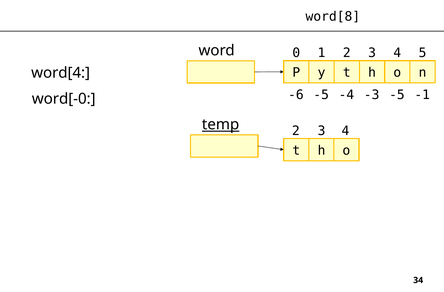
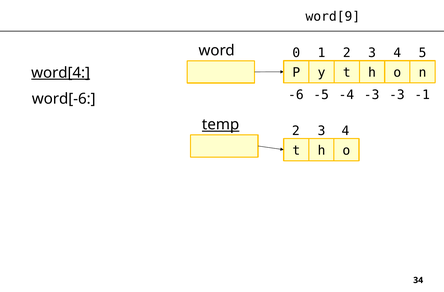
word[8: word[8 -> word[9 (333, 17)
word[4 underline: none -> present (61, 73)
-3 -5: -5 -> -3 (397, 95)
word[-0: word[-0 -> word[-6 (64, 99)
